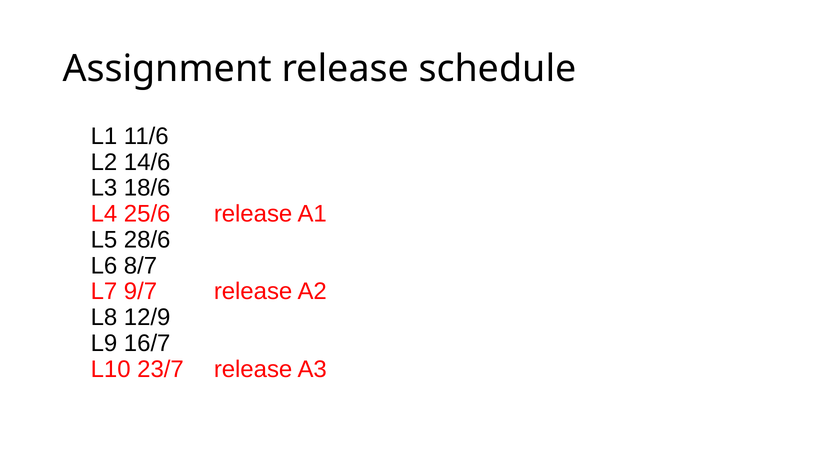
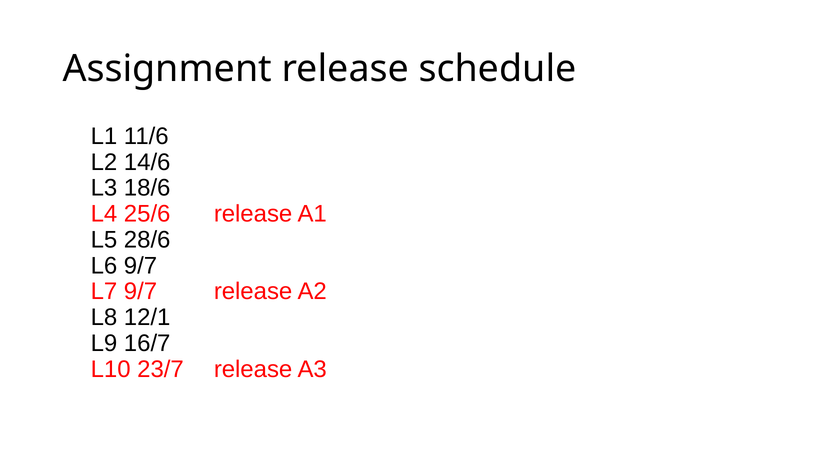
L6 8/7: 8/7 -> 9/7 (141, 265)
12/9: 12/9 -> 12/1 (147, 317)
